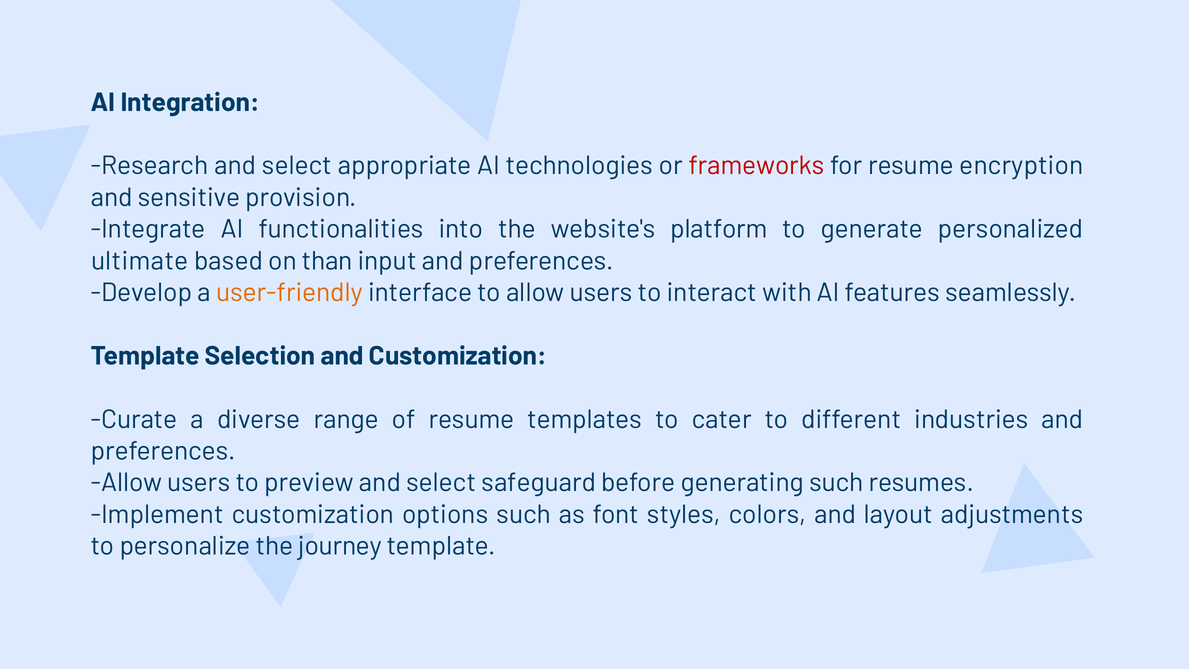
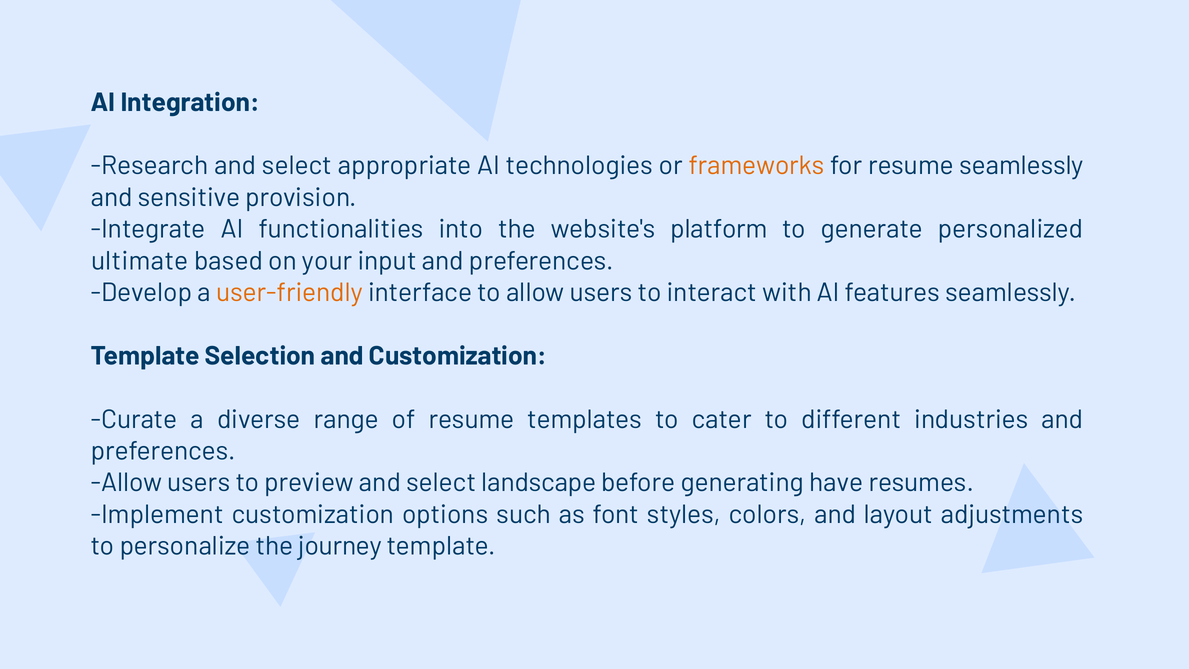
frameworks colour: red -> orange (757, 166)
resume encryption: encryption -> seamlessly (1022, 166)
than: than -> your (327, 261)
safeguard: safeguard -> landscape (539, 483)
generating such: such -> have (836, 483)
